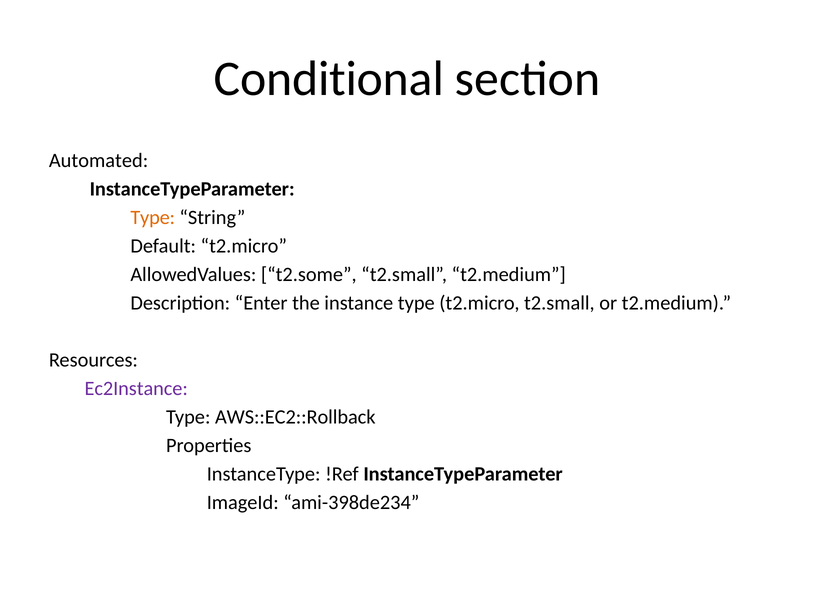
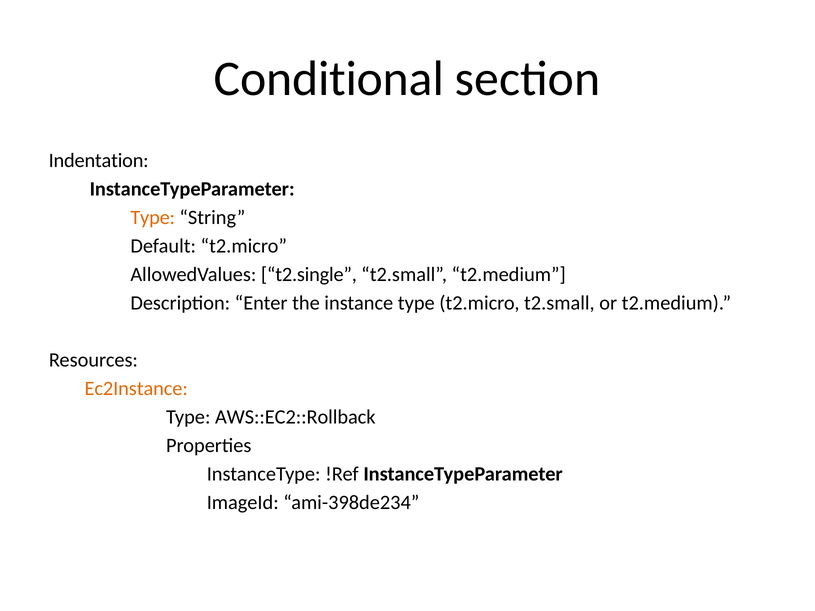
Automated: Automated -> Indentation (99, 160)
t2.some: t2.some -> t2.single (309, 274)
Ec2Instance colour: purple -> orange (136, 389)
